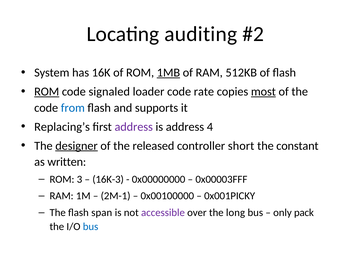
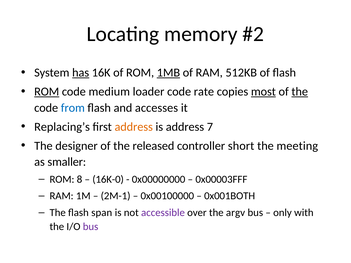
auditing: auditing -> memory (201, 34)
has underline: none -> present (81, 73)
signaled: signaled -> medium (109, 92)
the underline: none -> present (300, 92)
supports: supports -> accesses (157, 108)
address colour: purple -> orange (134, 127)
4: 4 -> 7 (210, 127)
designer underline: present -> none (77, 146)
constant: constant -> meeting (297, 146)
written: written -> smaller (67, 162)
3: 3 -> 8 (80, 179)
16K-3: 16K-3 -> 16K-0 (108, 179)
0x001PICKY: 0x001PICKY -> 0x001BOTH (230, 196)
long: long -> argv (236, 213)
pack: pack -> with (304, 213)
bus colour: blue -> purple (91, 227)
